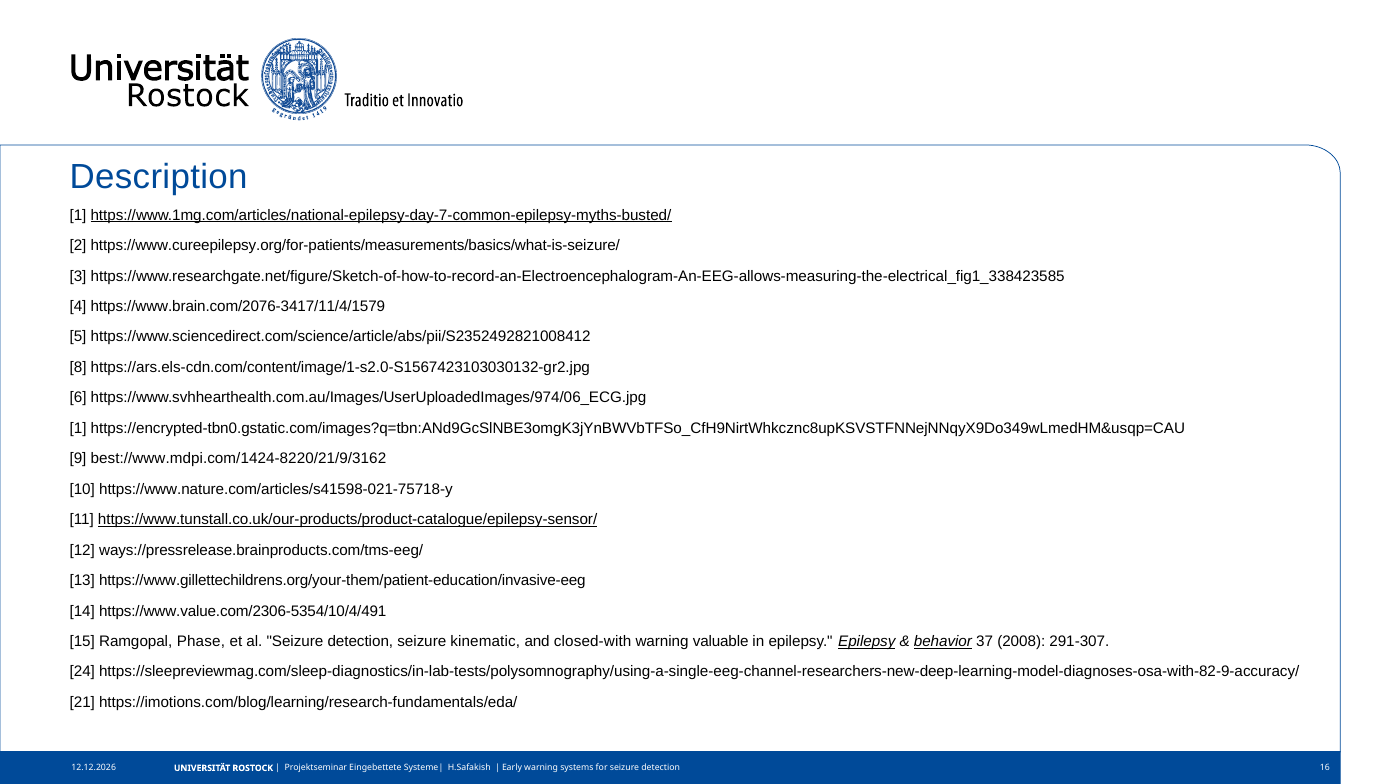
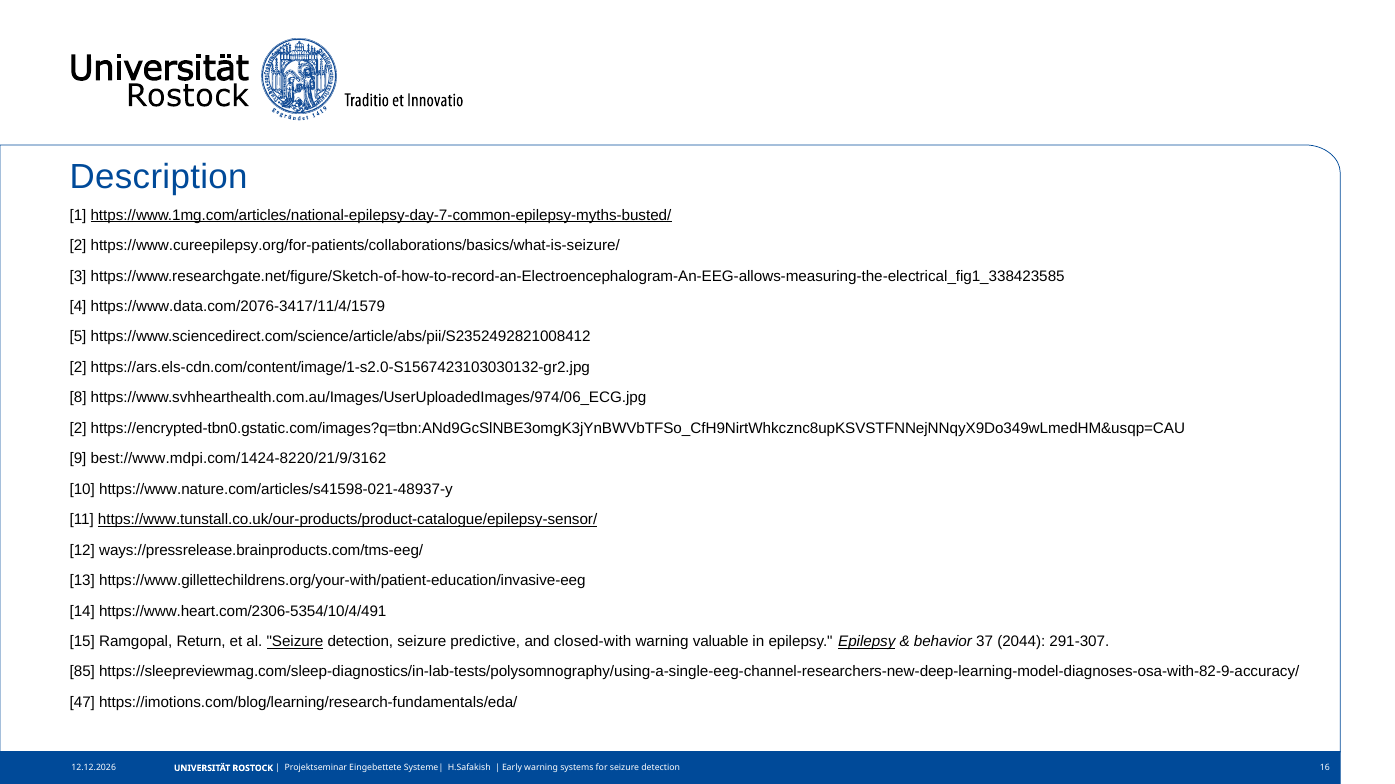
https://www.cureepilepsy.org/for-patients/measurements/basics/what-is-seizure/: https://www.cureepilepsy.org/for-patients/measurements/basics/what-is-seizure/ -> https://www.cureepilepsy.org/for-patients/collaborations/basics/what-is-seizure/ (355, 246)
https://www.brain.com/2076-3417/11/4/1579: https://www.brain.com/2076-3417/11/4/1579 -> https://www.data.com/2076-3417/11/4/1579 (238, 307)
8: 8 -> 2 (78, 368)
6: 6 -> 8 (78, 398)
1: 1 -> 2 (78, 429)
https://www.nature.com/articles/s41598-021-75718-y: https://www.nature.com/articles/s41598-021-75718-y -> https://www.nature.com/articles/s41598-021-48937-y (276, 490)
https://www.gillettechildrens.org/your-them/patient-education/invasive-eeg: https://www.gillettechildrens.org/your-them/patient-education/invasive-eeg -> https://www.gillettechildrens.org/your-with/patient-education/invasive-eeg (342, 581)
https://www.value.com/2306-5354/10/4/491: https://www.value.com/2306-5354/10/4/491 -> https://www.heart.com/2306-5354/10/4/491 (243, 612)
Phase: Phase -> Return (201, 642)
Seizure underline: none -> present (295, 642)
kinematic: kinematic -> predictive (485, 642)
behavior underline: present -> none (943, 642)
2008: 2008 -> 2044 (1021, 642)
24: 24 -> 85 (82, 672)
21: 21 -> 47 (82, 703)
